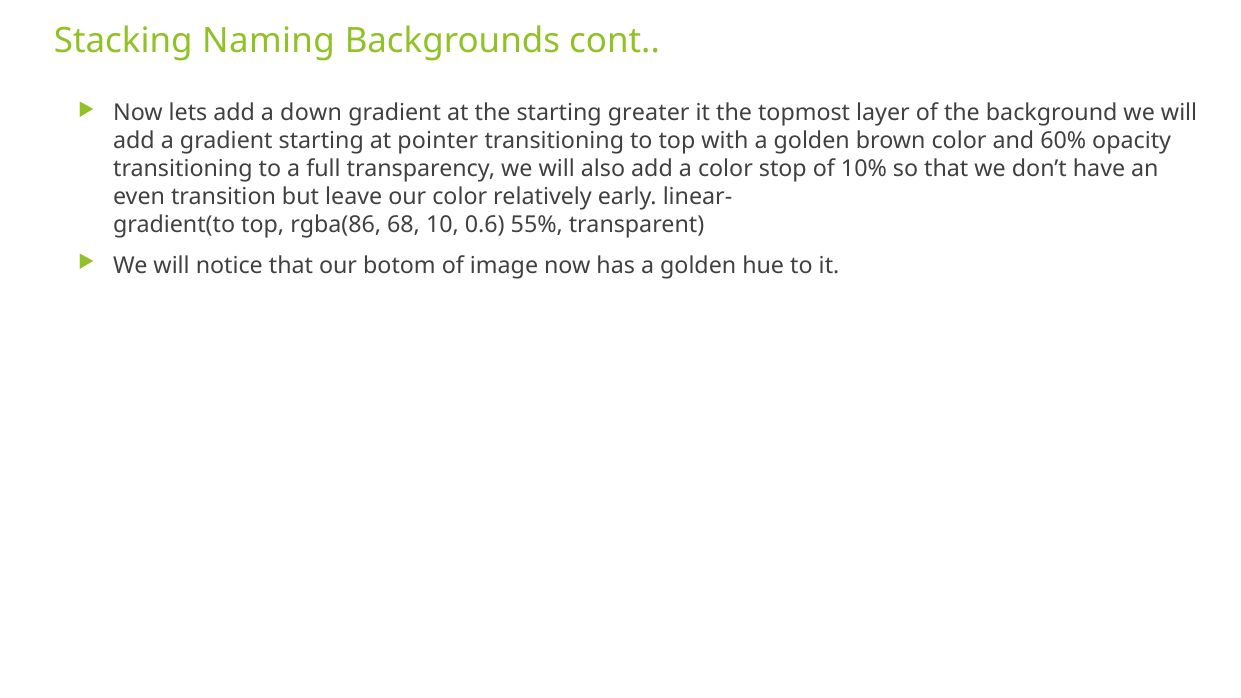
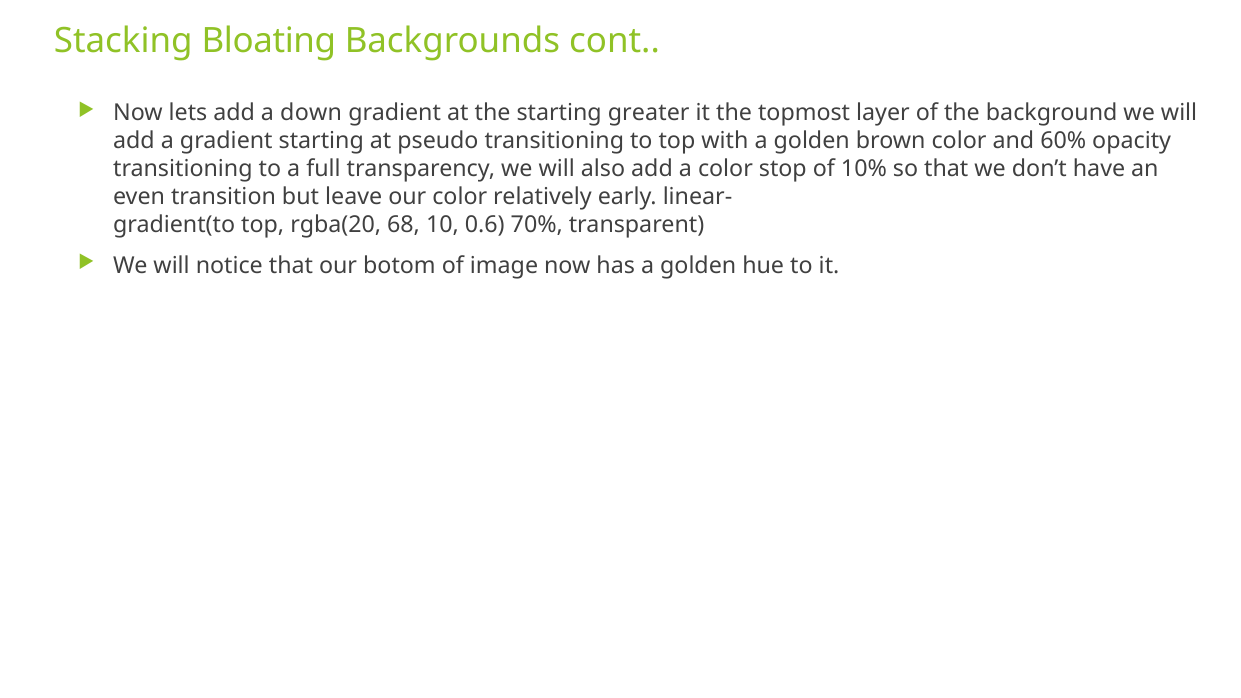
Naming: Naming -> Bloating (269, 41)
pointer: pointer -> pseudo (438, 141)
rgba(86: rgba(86 -> rgba(20 (336, 225)
55%: 55% -> 70% (537, 225)
